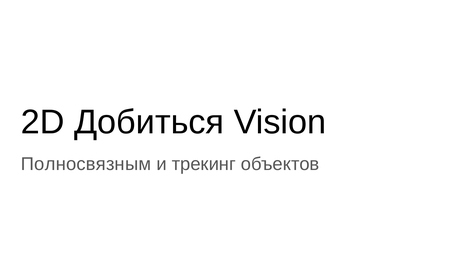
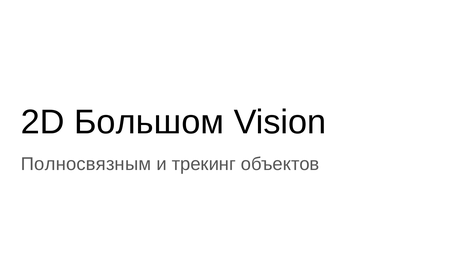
Добиться: Добиться -> Большом (149, 122)
